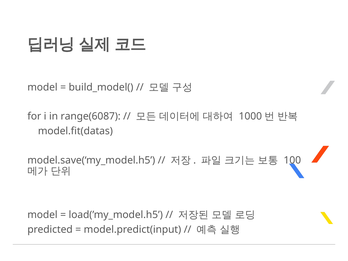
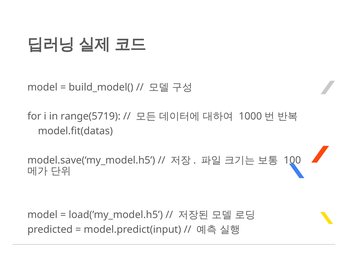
range(6087: range(6087 -> range(5719 (91, 116)
